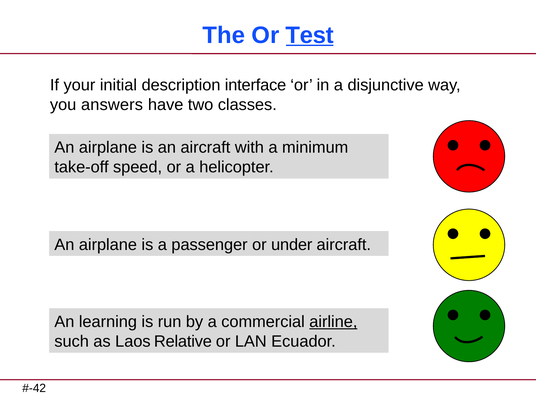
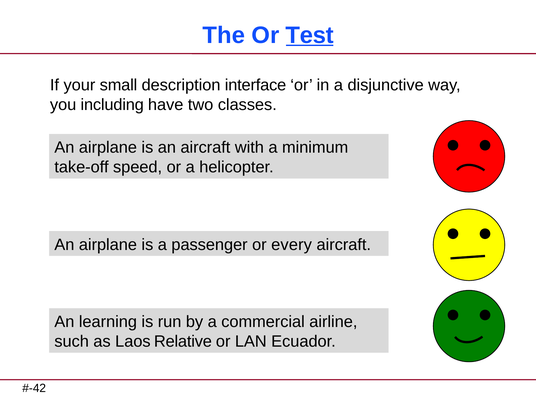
initial: initial -> small (119, 85)
answers: answers -> including (112, 105)
under: under -> every (292, 245)
airline underline: present -> none (333, 322)
